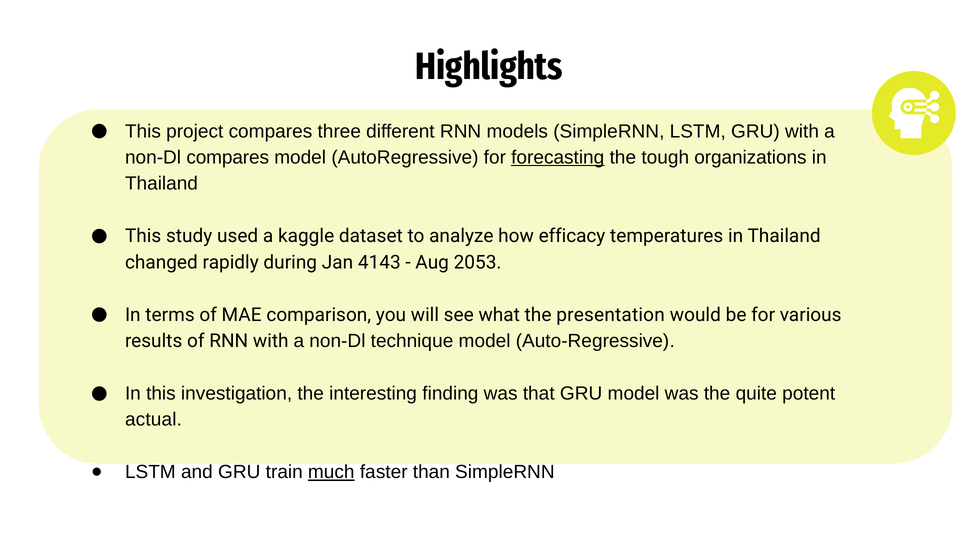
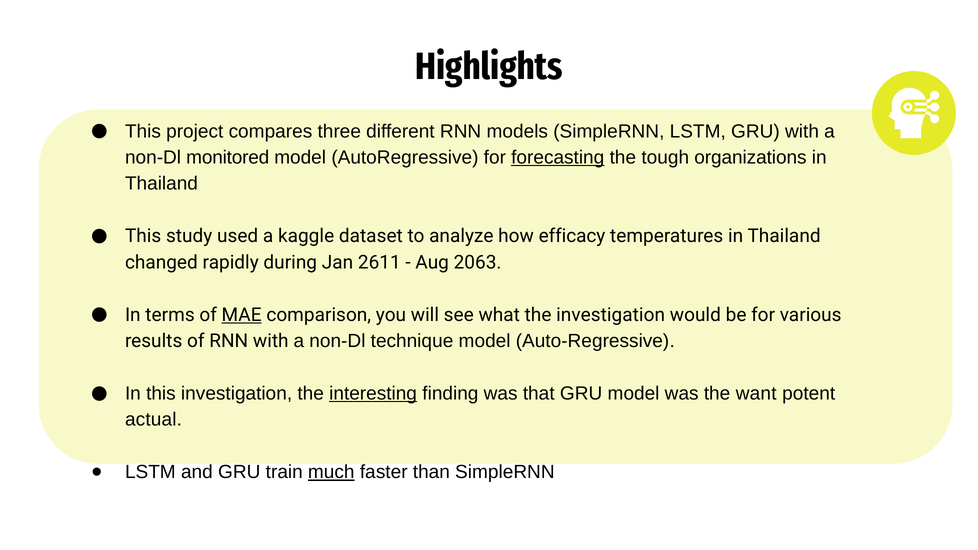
non-Dl compares: compares -> monitored (228, 158)
4143: 4143 -> 2611 (379, 262)
2053: 2053 -> 2063 (478, 262)
MAE underline: none -> present (242, 315)
the presentation: presentation -> investigation (611, 315)
interesting underline: none -> present (373, 394)
quite: quite -> want (756, 394)
